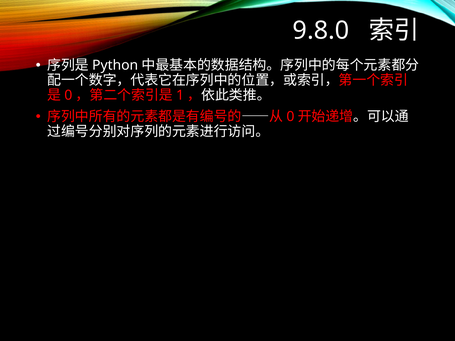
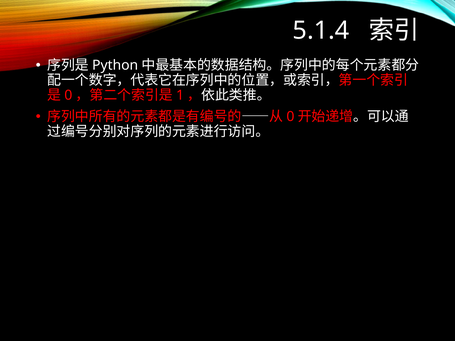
9.8.0: 9.8.0 -> 5.1.4 (321, 31)
